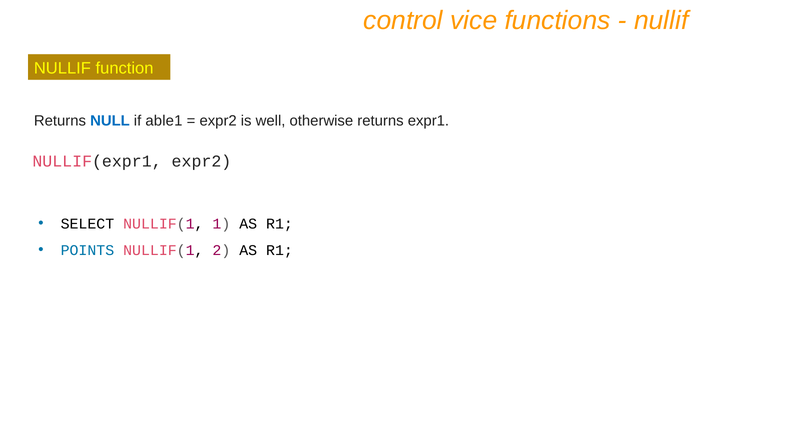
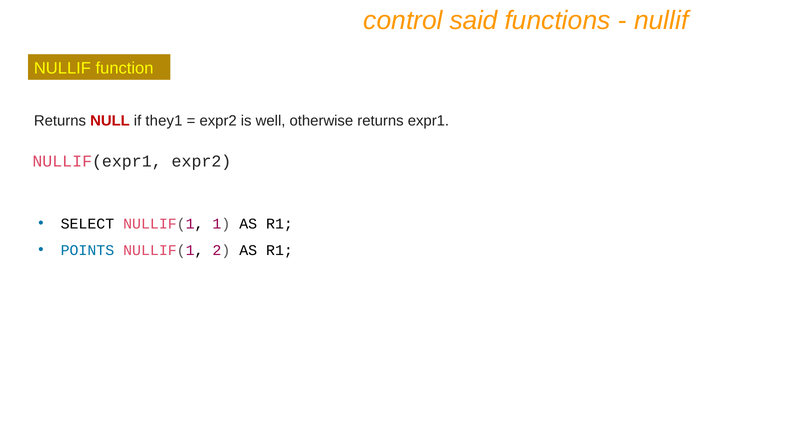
vice: vice -> said (474, 21)
NULL colour: blue -> red (110, 121)
able1: able1 -> they1 (164, 121)
